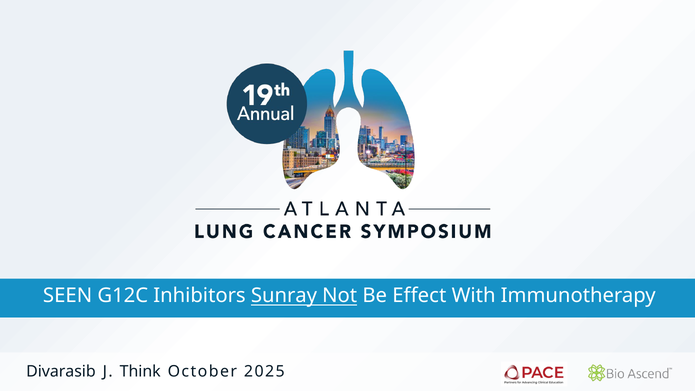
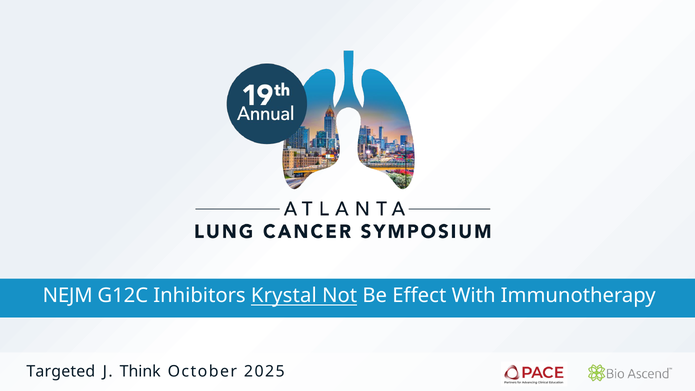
SEEN: SEEN -> NEJM (68, 296)
Sunray: Sunray -> Krystal (284, 296)
Divarasib: Divarasib -> Targeted (61, 371)
